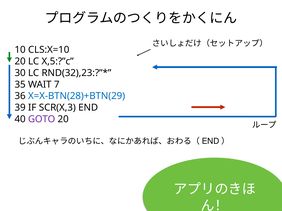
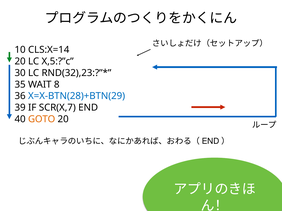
CLS:X=10: CLS:X=10 -> CLS:X=14 (49, 50)
7: 7 -> 8 (57, 85)
SCR(X,3: SCR(X,3 -> SCR(X,7 (57, 108)
GOTO colour: purple -> orange (42, 119)
